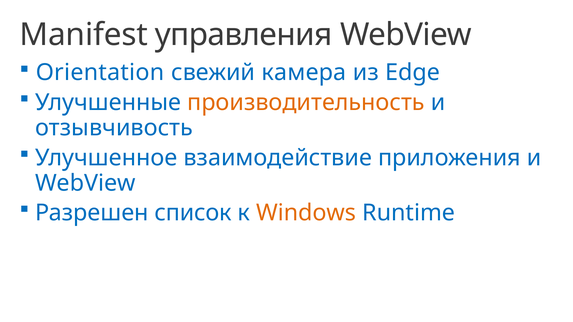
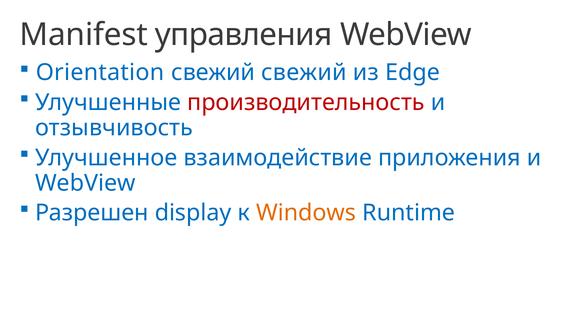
свежий камера: камера -> свежий (304, 73)
производительность colour: orange -> red (306, 103)
список: список -> display (193, 213)
